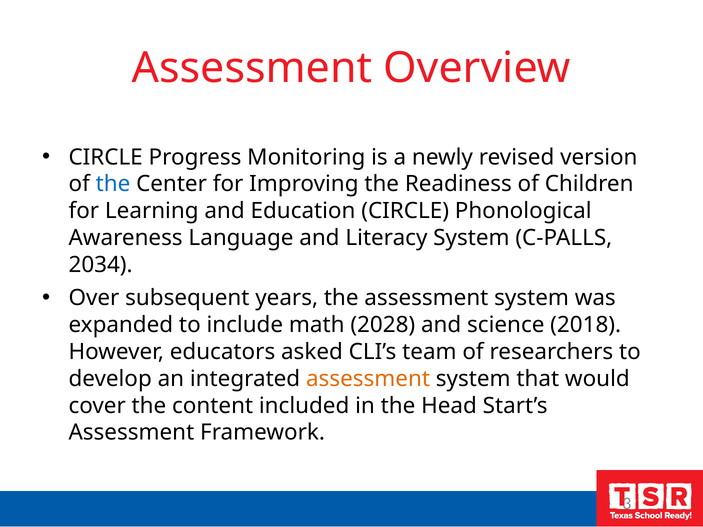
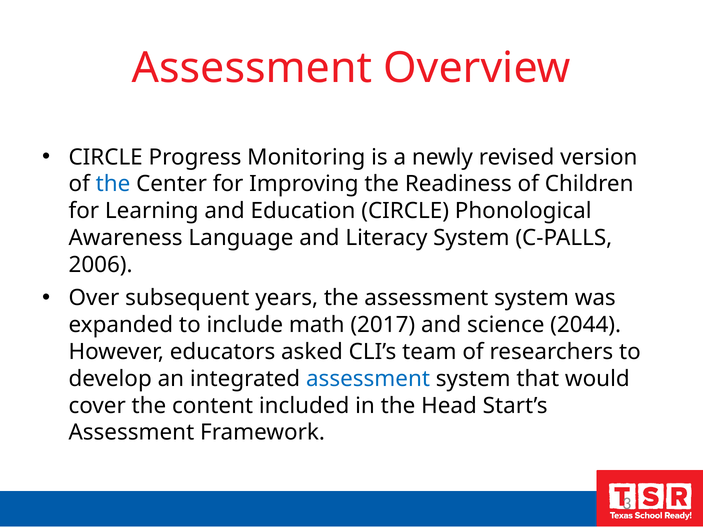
2034: 2034 -> 2006 (101, 265)
2028: 2028 -> 2017 (383, 325)
2018: 2018 -> 2044 (586, 325)
assessment colour: orange -> blue (368, 379)
